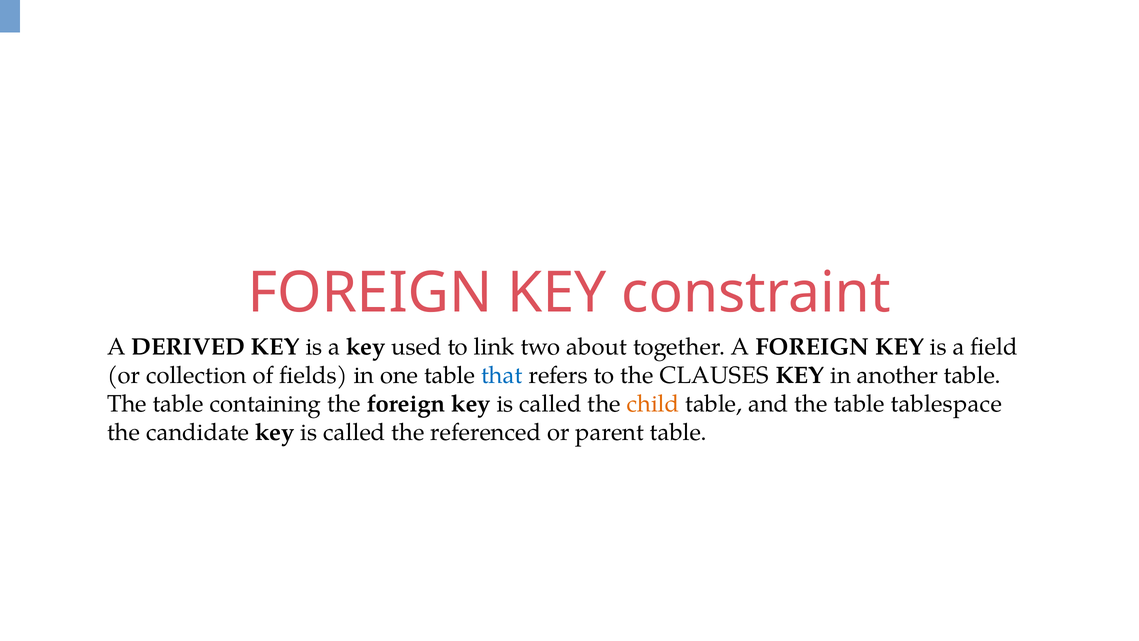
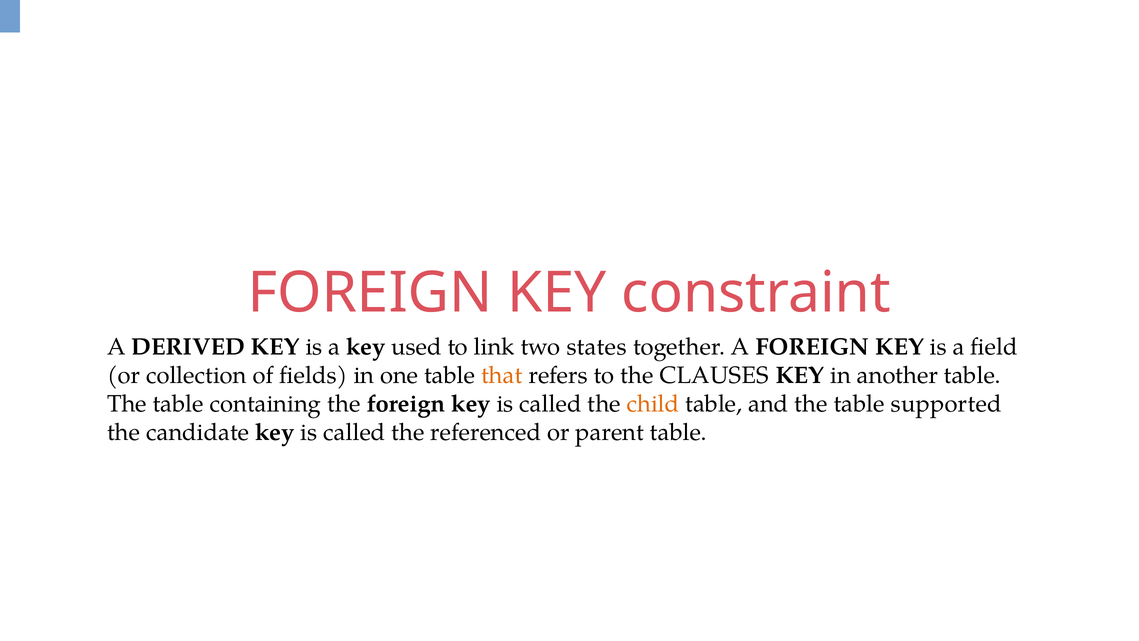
about: about -> states (597, 347)
that colour: blue -> orange (502, 375)
tablespace: tablespace -> supported (946, 404)
